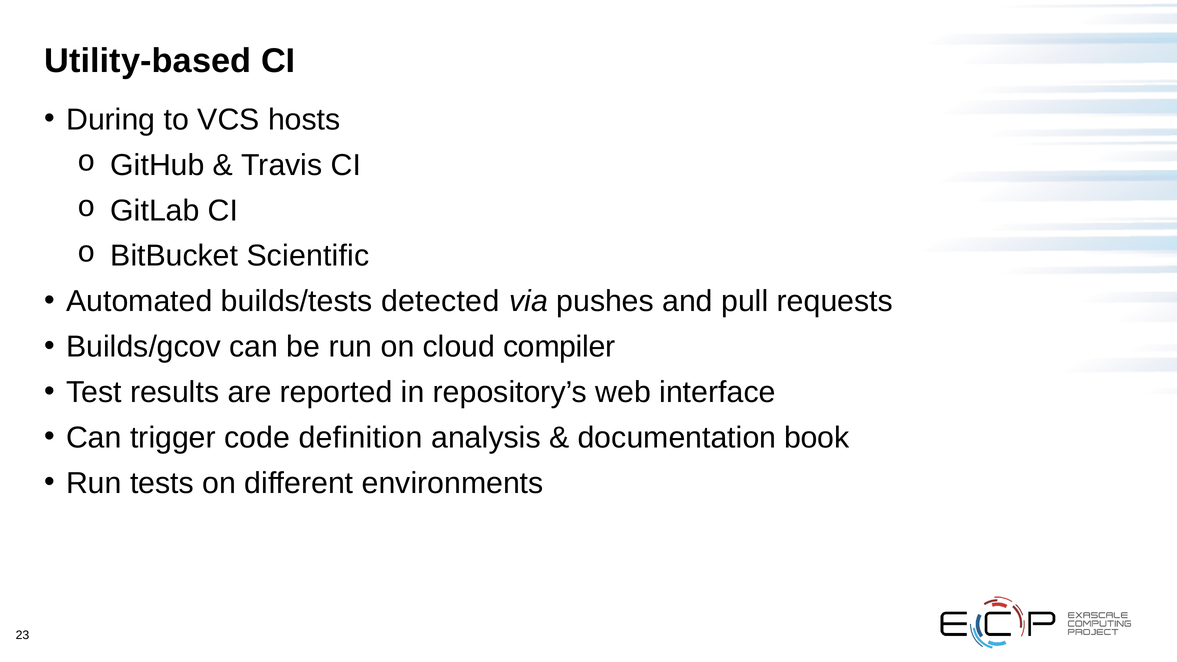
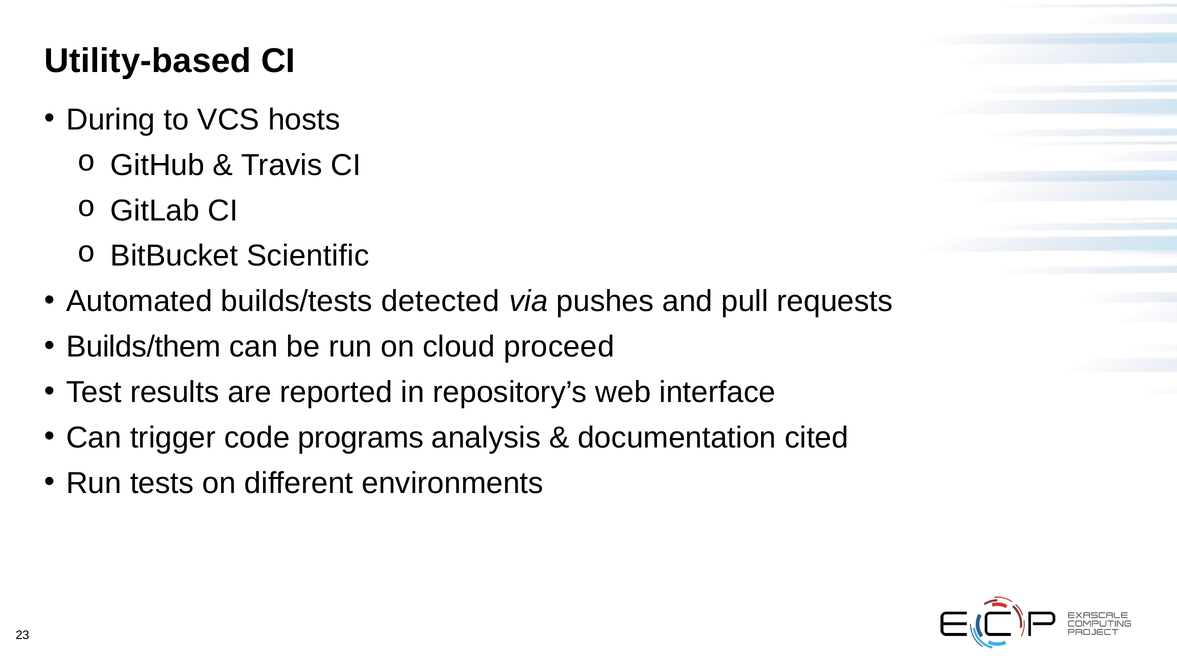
Builds/gcov: Builds/gcov -> Builds/them (144, 347)
compiler: compiler -> proceed (559, 347)
definition: definition -> programs (361, 438)
book: book -> cited (817, 438)
